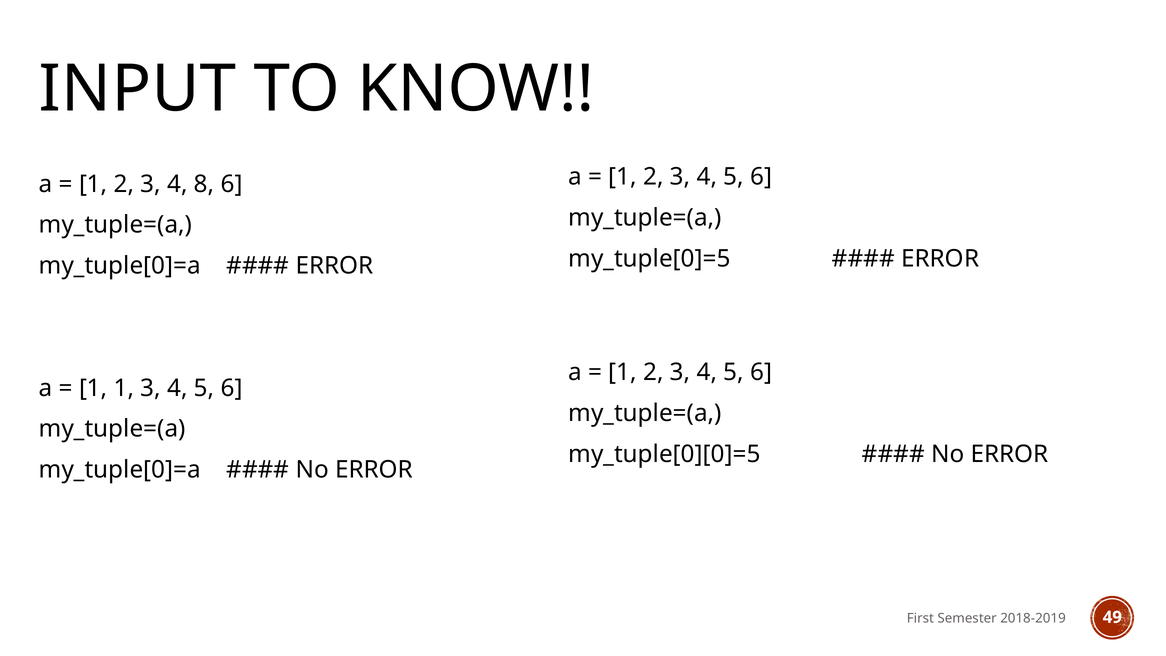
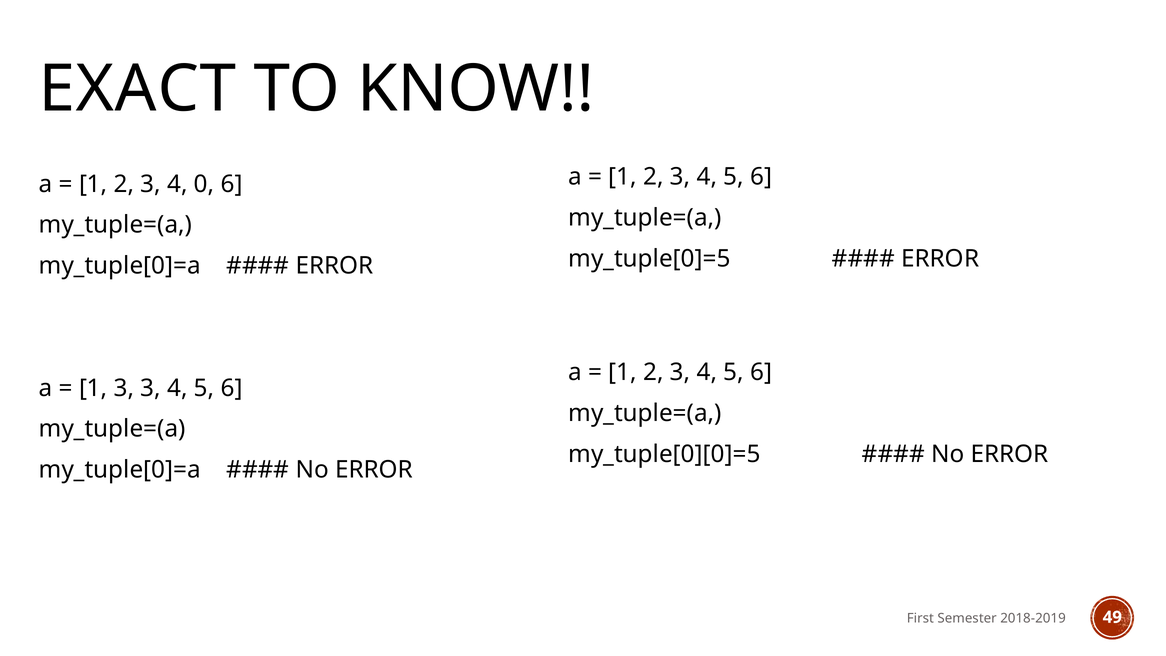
INPUT: INPUT -> EXACT (137, 89)
8: 8 -> 0 (204, 184)
1 1: 1 -> 3 (124, 388)
